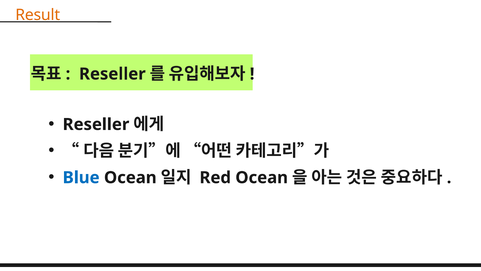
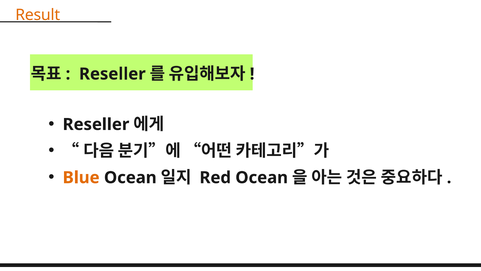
Blue colour: blue -> orange (81, 177)
